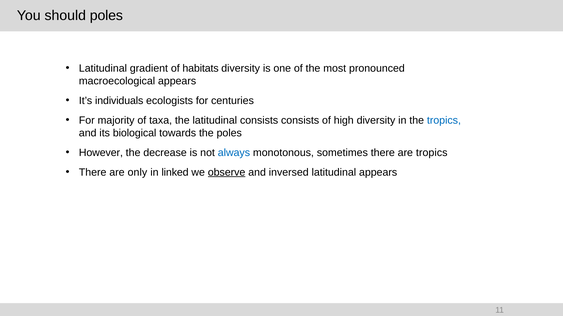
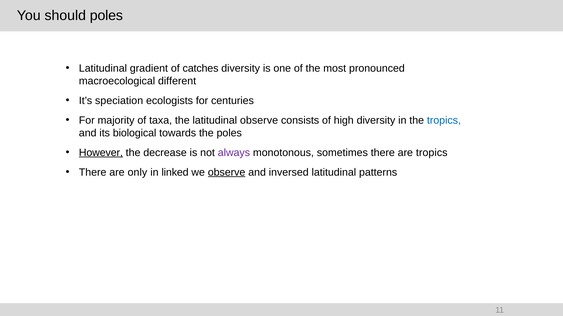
habitats: habitats -> catches (201, 68)
macroecological appears: appears -> different (177, 81)
individuals: individuals -> speciation (119, 101)
latitudinal consists: consists -> observe (259, 121)
However underline: none -> present (101, 153)
always colour: blue -> purple (234, 153)
latitudinal appears: appears -> patterns (378, 173)
